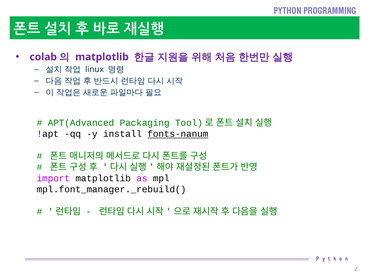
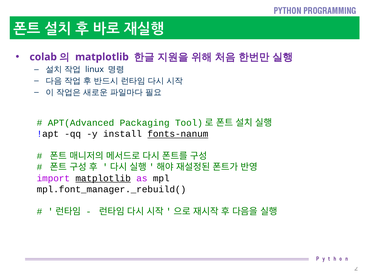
matplotlib underline: none -> present (103, 178)
